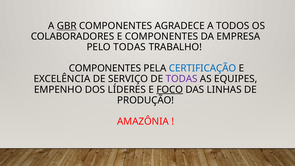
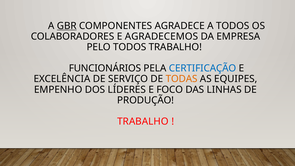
E COMPONENTES: COMPONENTES -> AGRADECEMOS (161, 36)
PELO TODAS: TODAS -> TODOS (130, 47)
COMPONENTES: COMPONENTES -> FUNCIONÁRIOS (105, 68)
TODAS colour: purple -> orange (182, 79)
FOCO underline: present -> none (170, 90)
AMAZÔNIA: AMAZÔNIA -> TRABALHO (143, 121)
